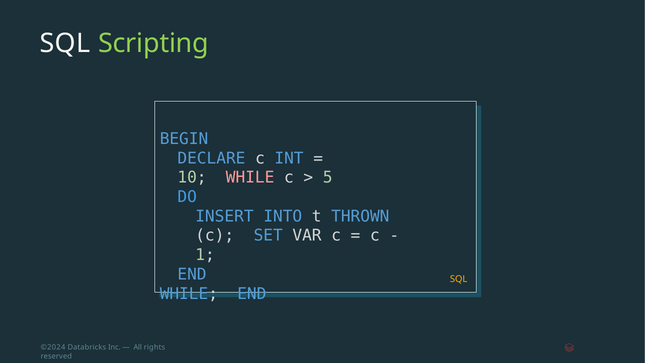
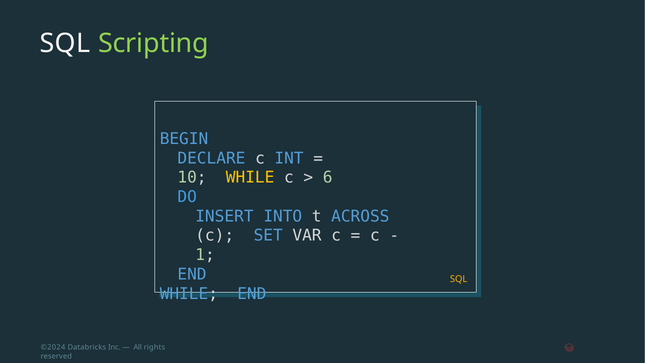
WHILE colour: pink -> yellow (250, 177)
5: 5 -> 6 (328, 177)
THROWN: THROWN -> ACROSS (360, 216)
